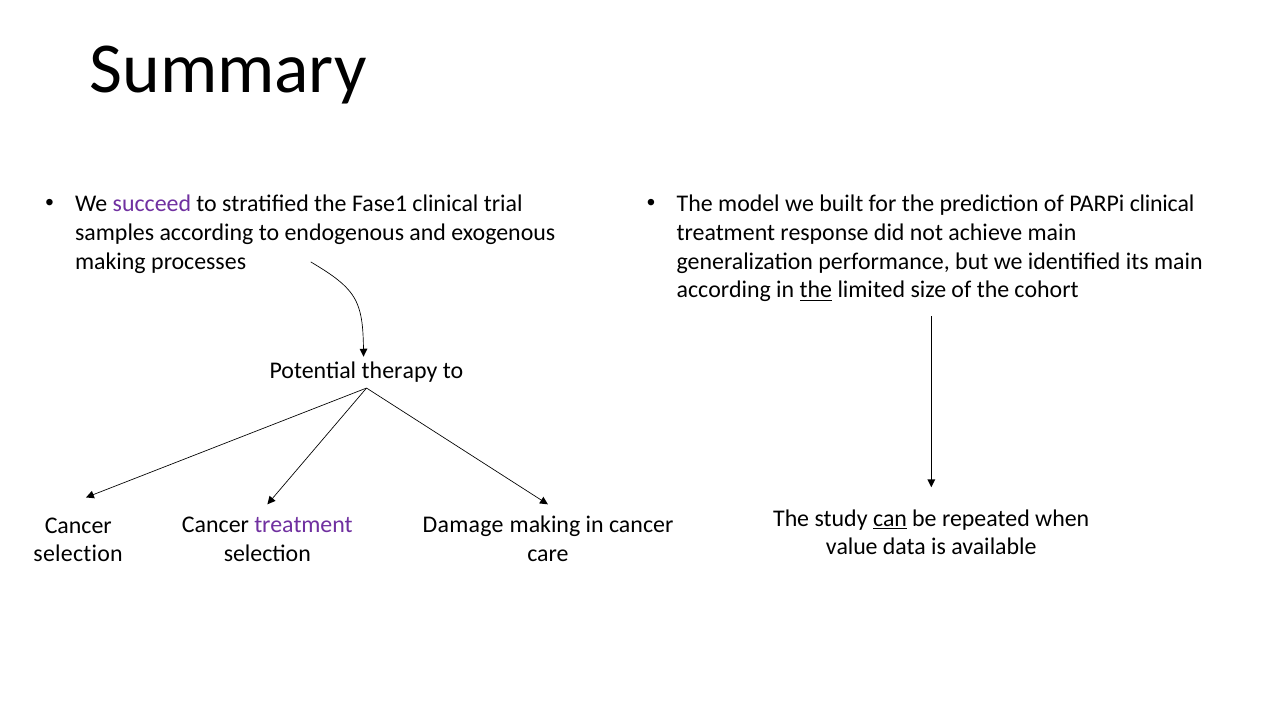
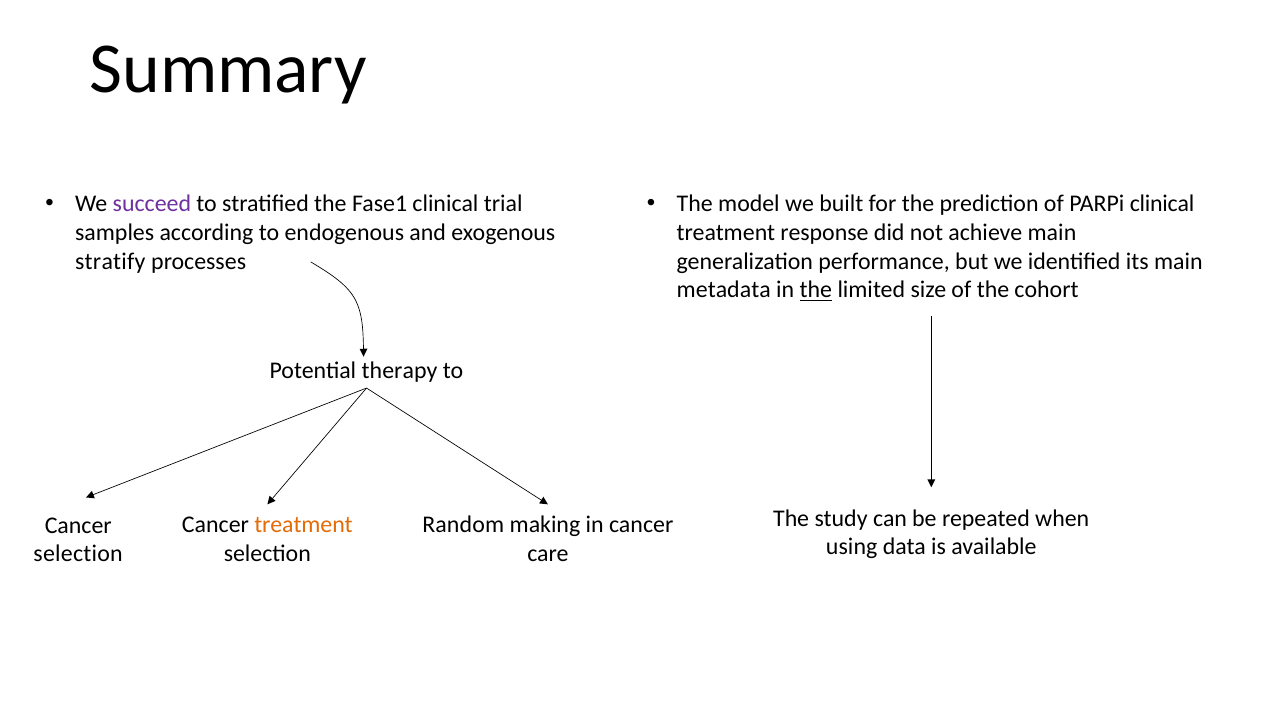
making: making -> stratify (110, 261)
according: according -> metadata (724, 290)
can underline: present -> none (890, 518)
treatment colour: purple -> orange (303, 525)
Damage: Damage -> Random (463, 525)
value: value -> using (852, 547)
